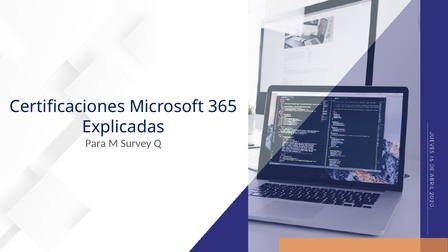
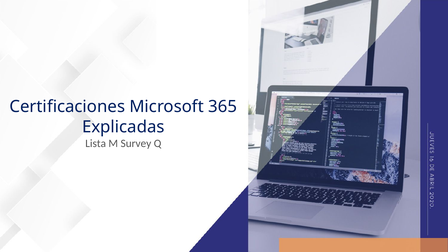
Para: Para -> Lista (96, 144)
